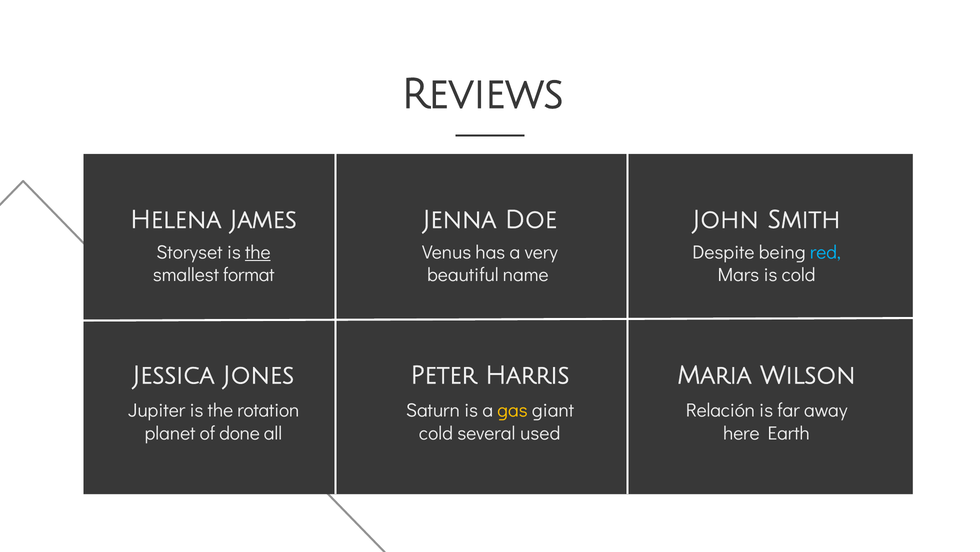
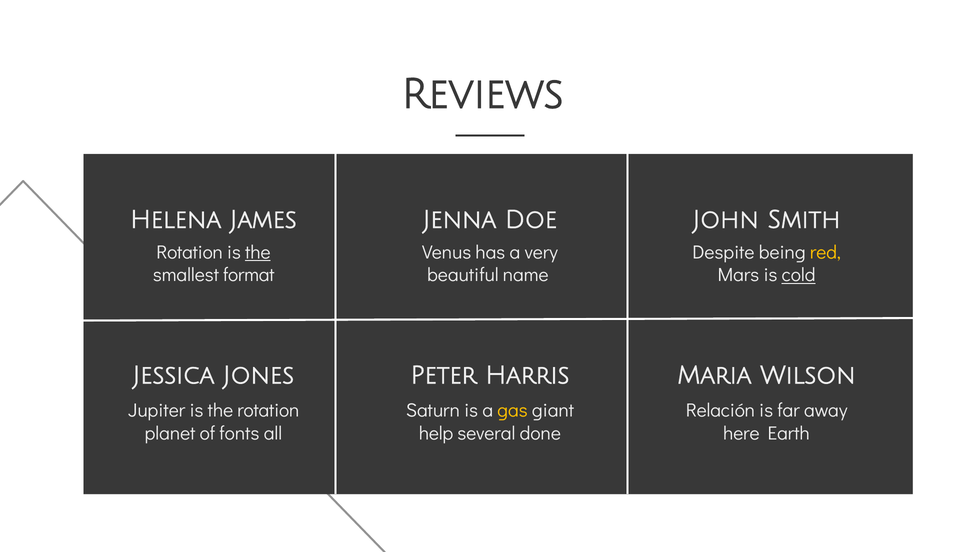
Storyset: Storyset -> Rotation (190, 252)
red colour: light blue -> yellow (825, 252)
cold underline: none -> present (799, 275)
done: done -> fonts (239, 433)
cold: cold -> help (436, 433)
used: used -> done (540, 433)
